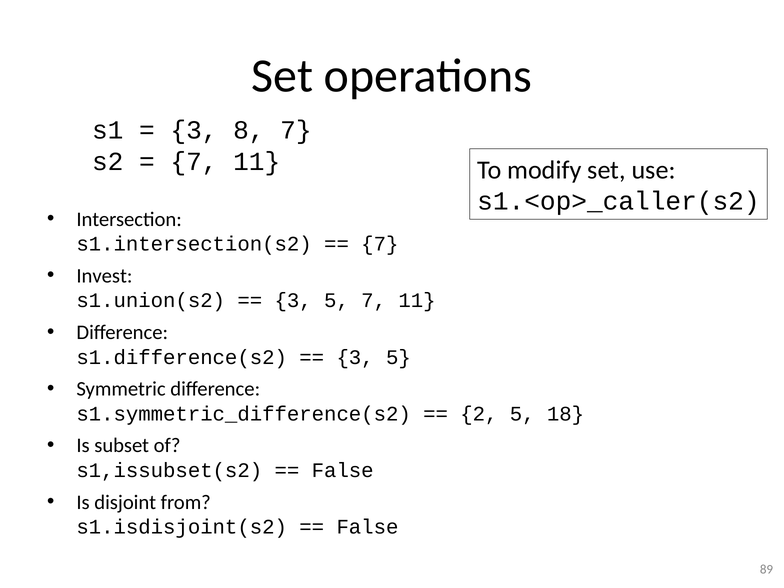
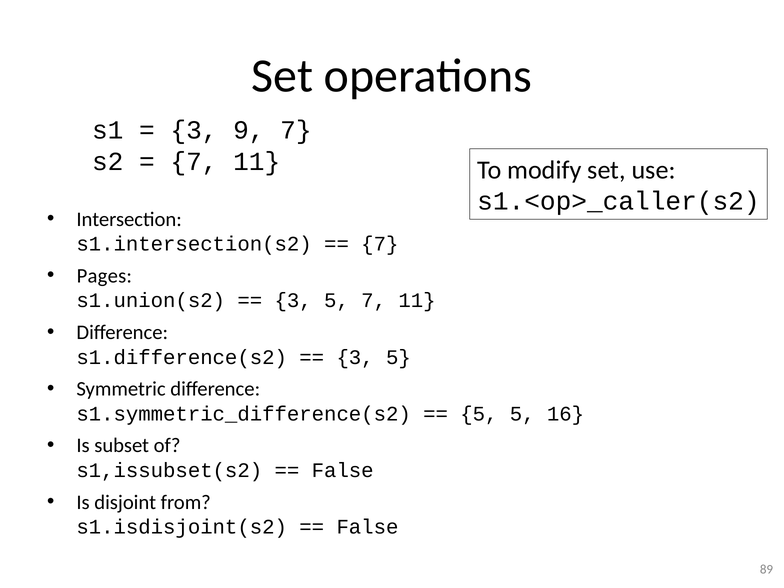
8: 8 -> 9 (249, 130)
Invest: Invest -> Pages (104, 276)
2: 2 -> 5 (479, 414)
18: 18 -> 16 (566, 414)
